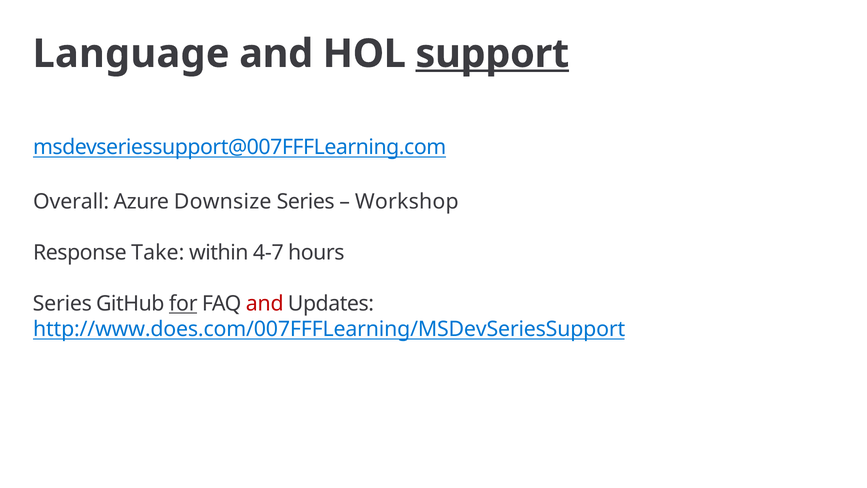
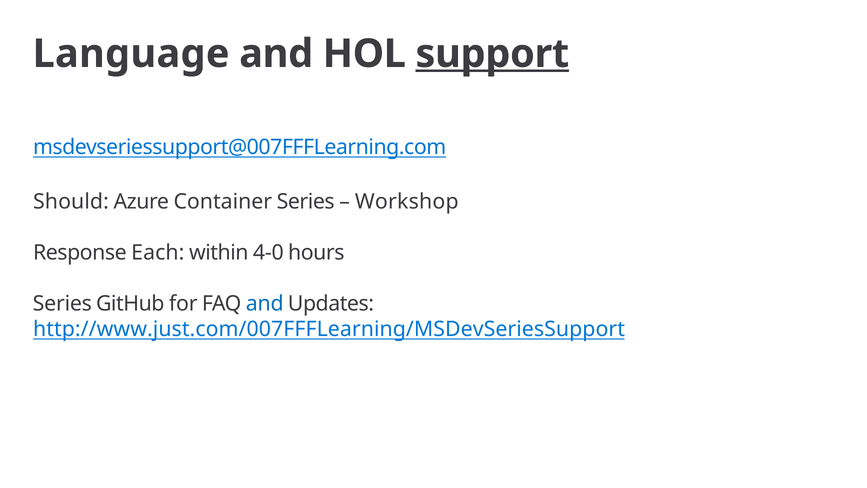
Overall: Overall -> Should (71, 201)
Downsize: Downsize -> Container (223, 201)
Take: Take -> Each (158, 252)
4-7: 4-7 -> 4-0 (268, 252)
for underline: present -> none (183, 304)
and colour: red -> blue (265, 304)
http://www.does.com/007FFFLearning/MSDevSeriesSupport: http://www.does.com/007FFFLearning/MSDevSeriesSupport -> http://www.just.com/007FFFLearning/MSDevSeriesSupport (329, 329)
